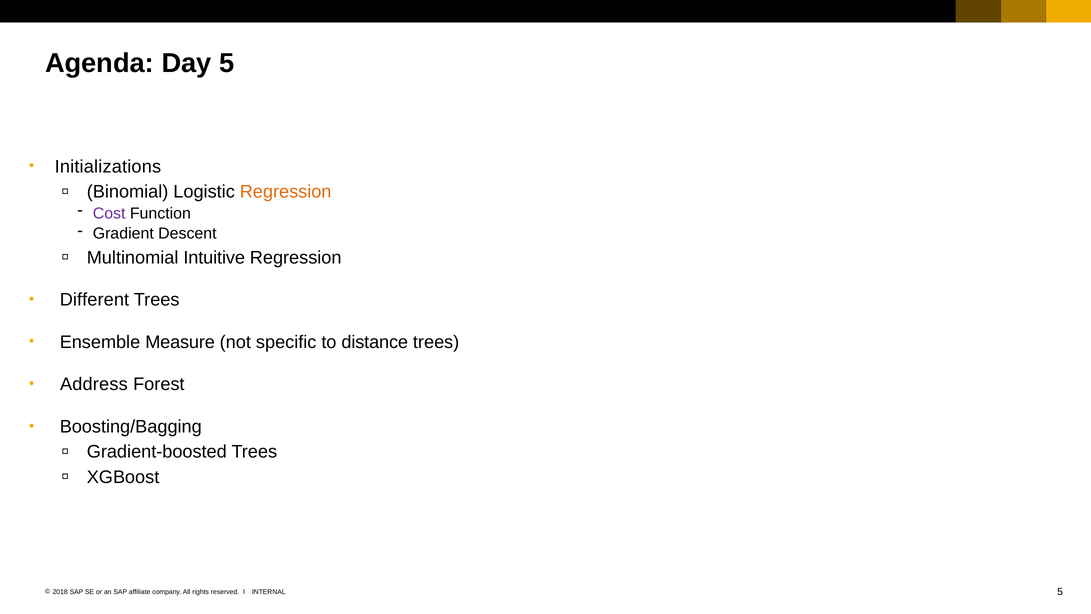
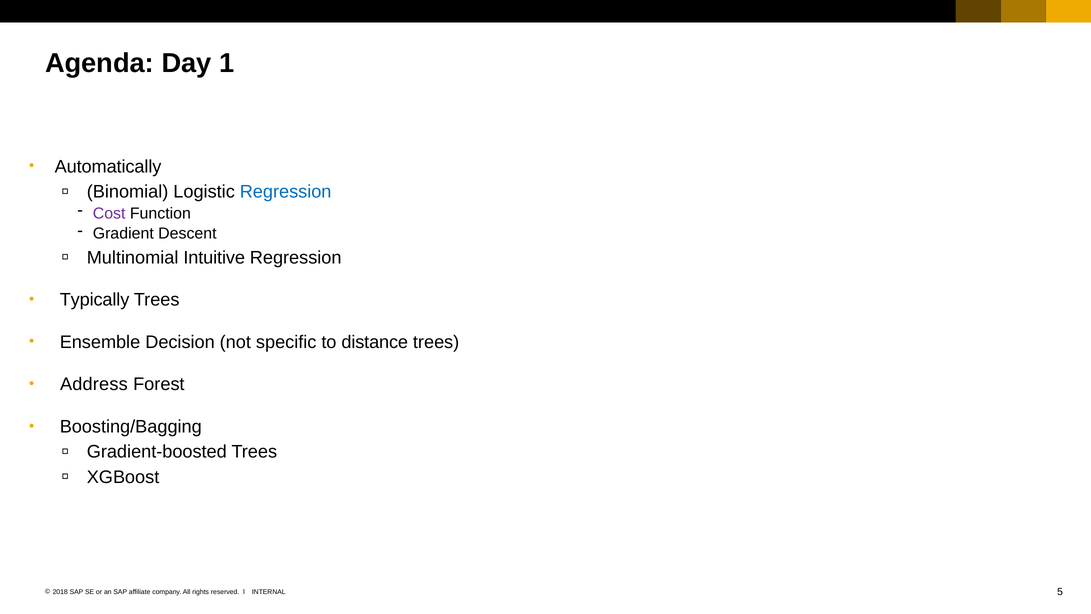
Day 5: 5 -> 1 (227, 63)
Initializations: Initializations -> Automatically (108, 167)
Regression colour: orange -> blue (286, 192)
Different: Different -> Typically (95, 300)
Measure: Measure -> Decision (180, 342)
